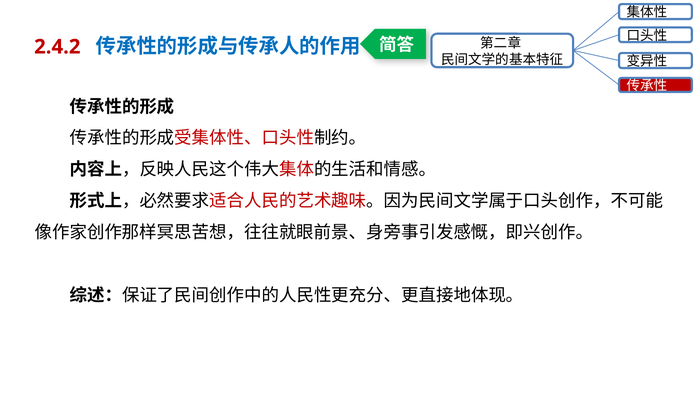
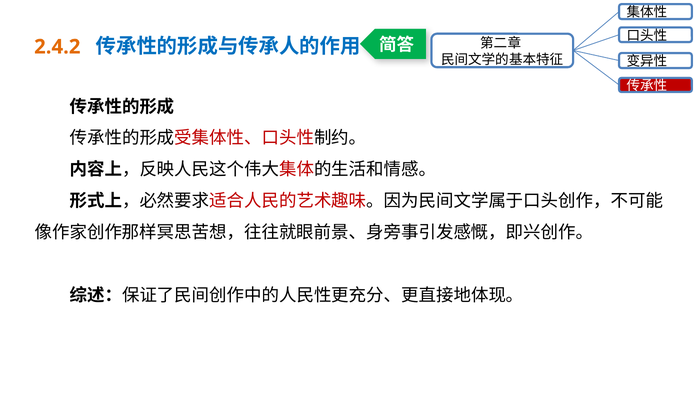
2.4.2 colour: red -> orange (57, 47)
